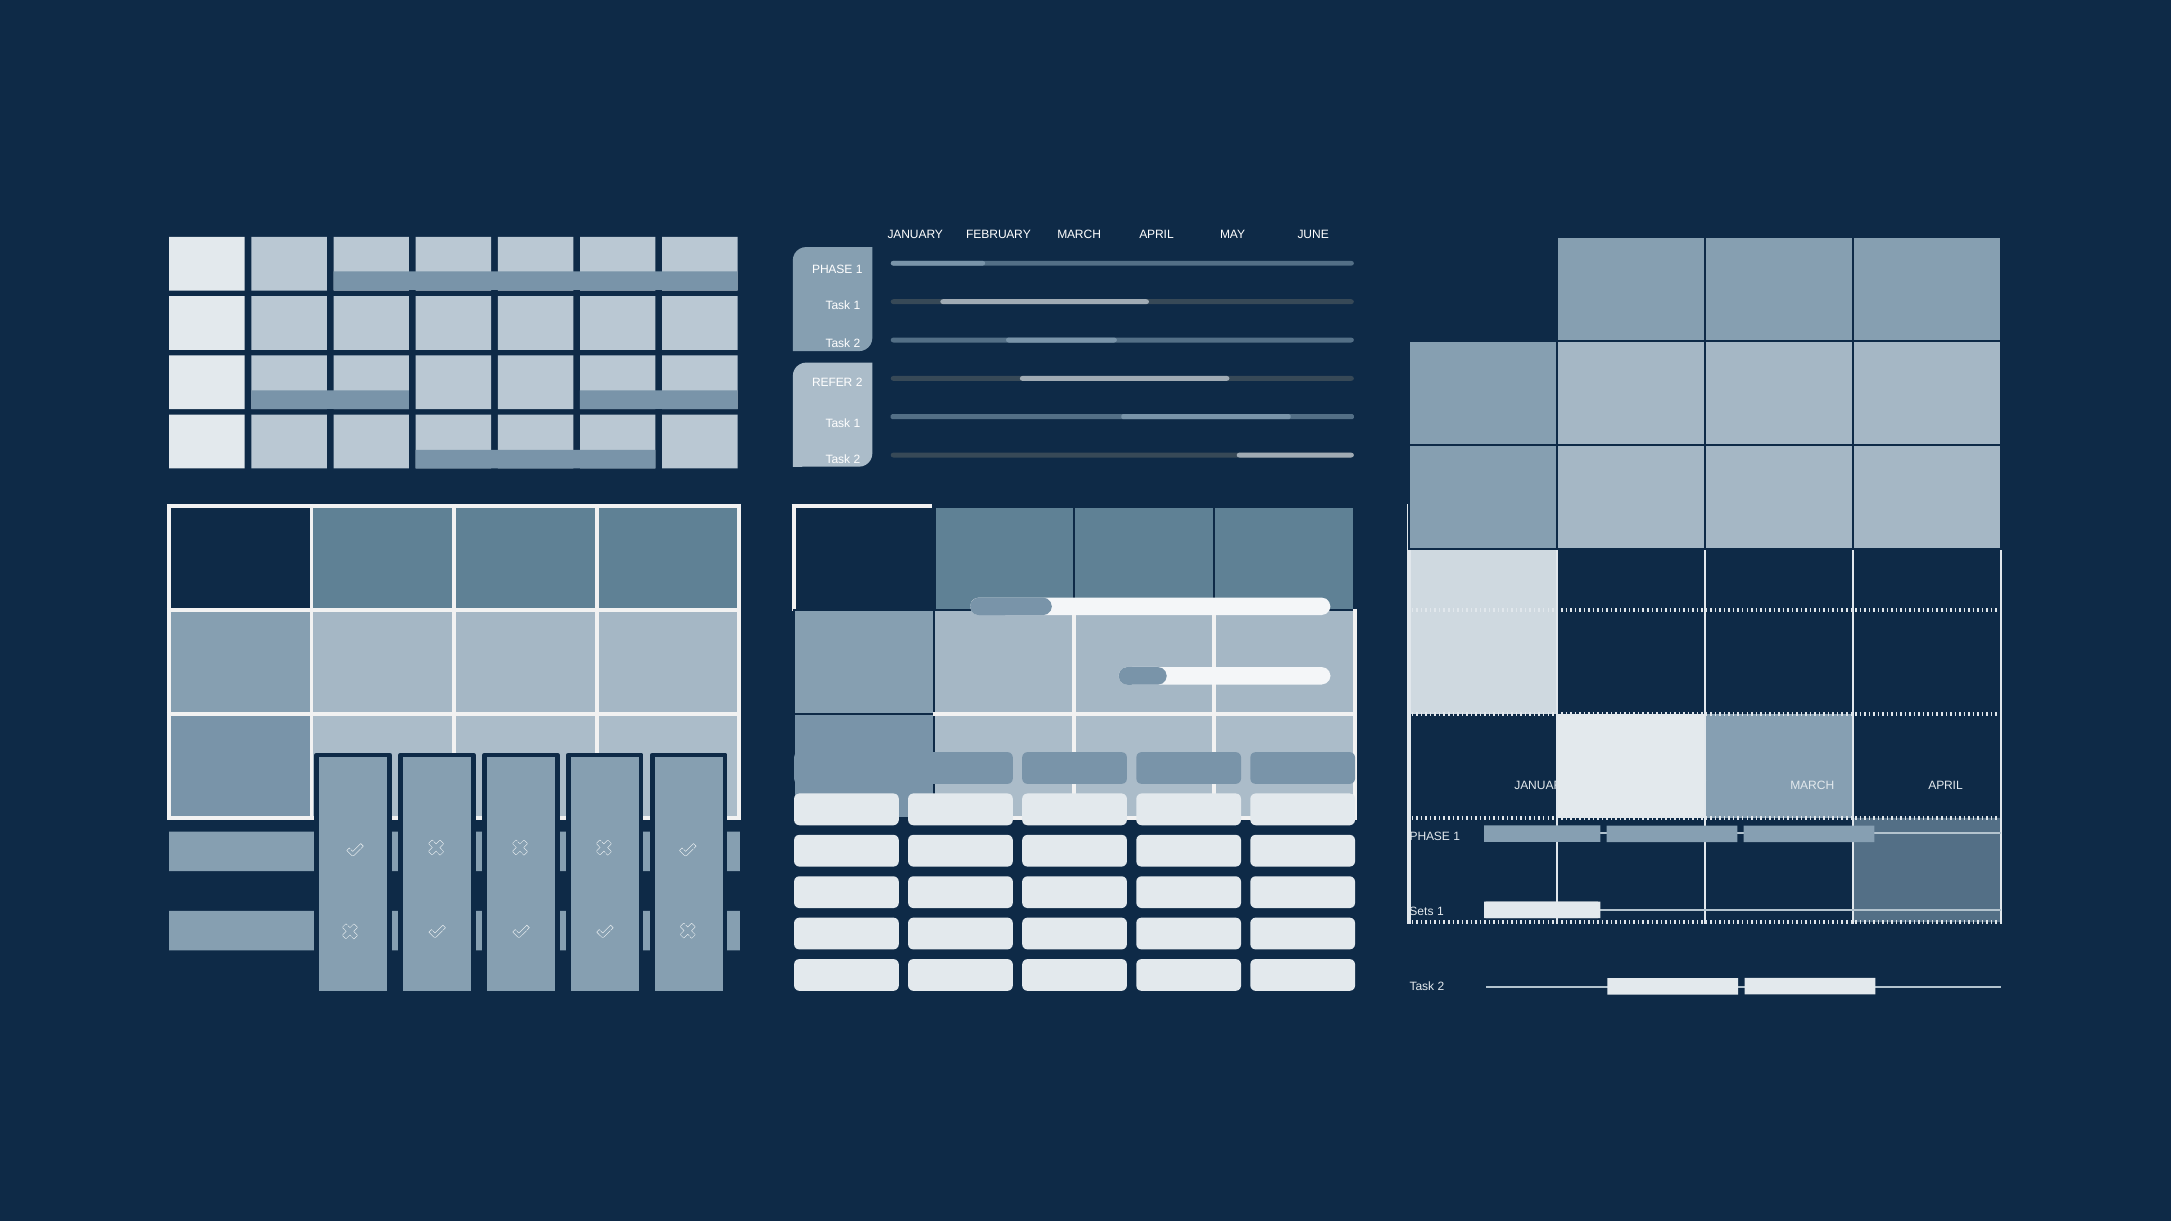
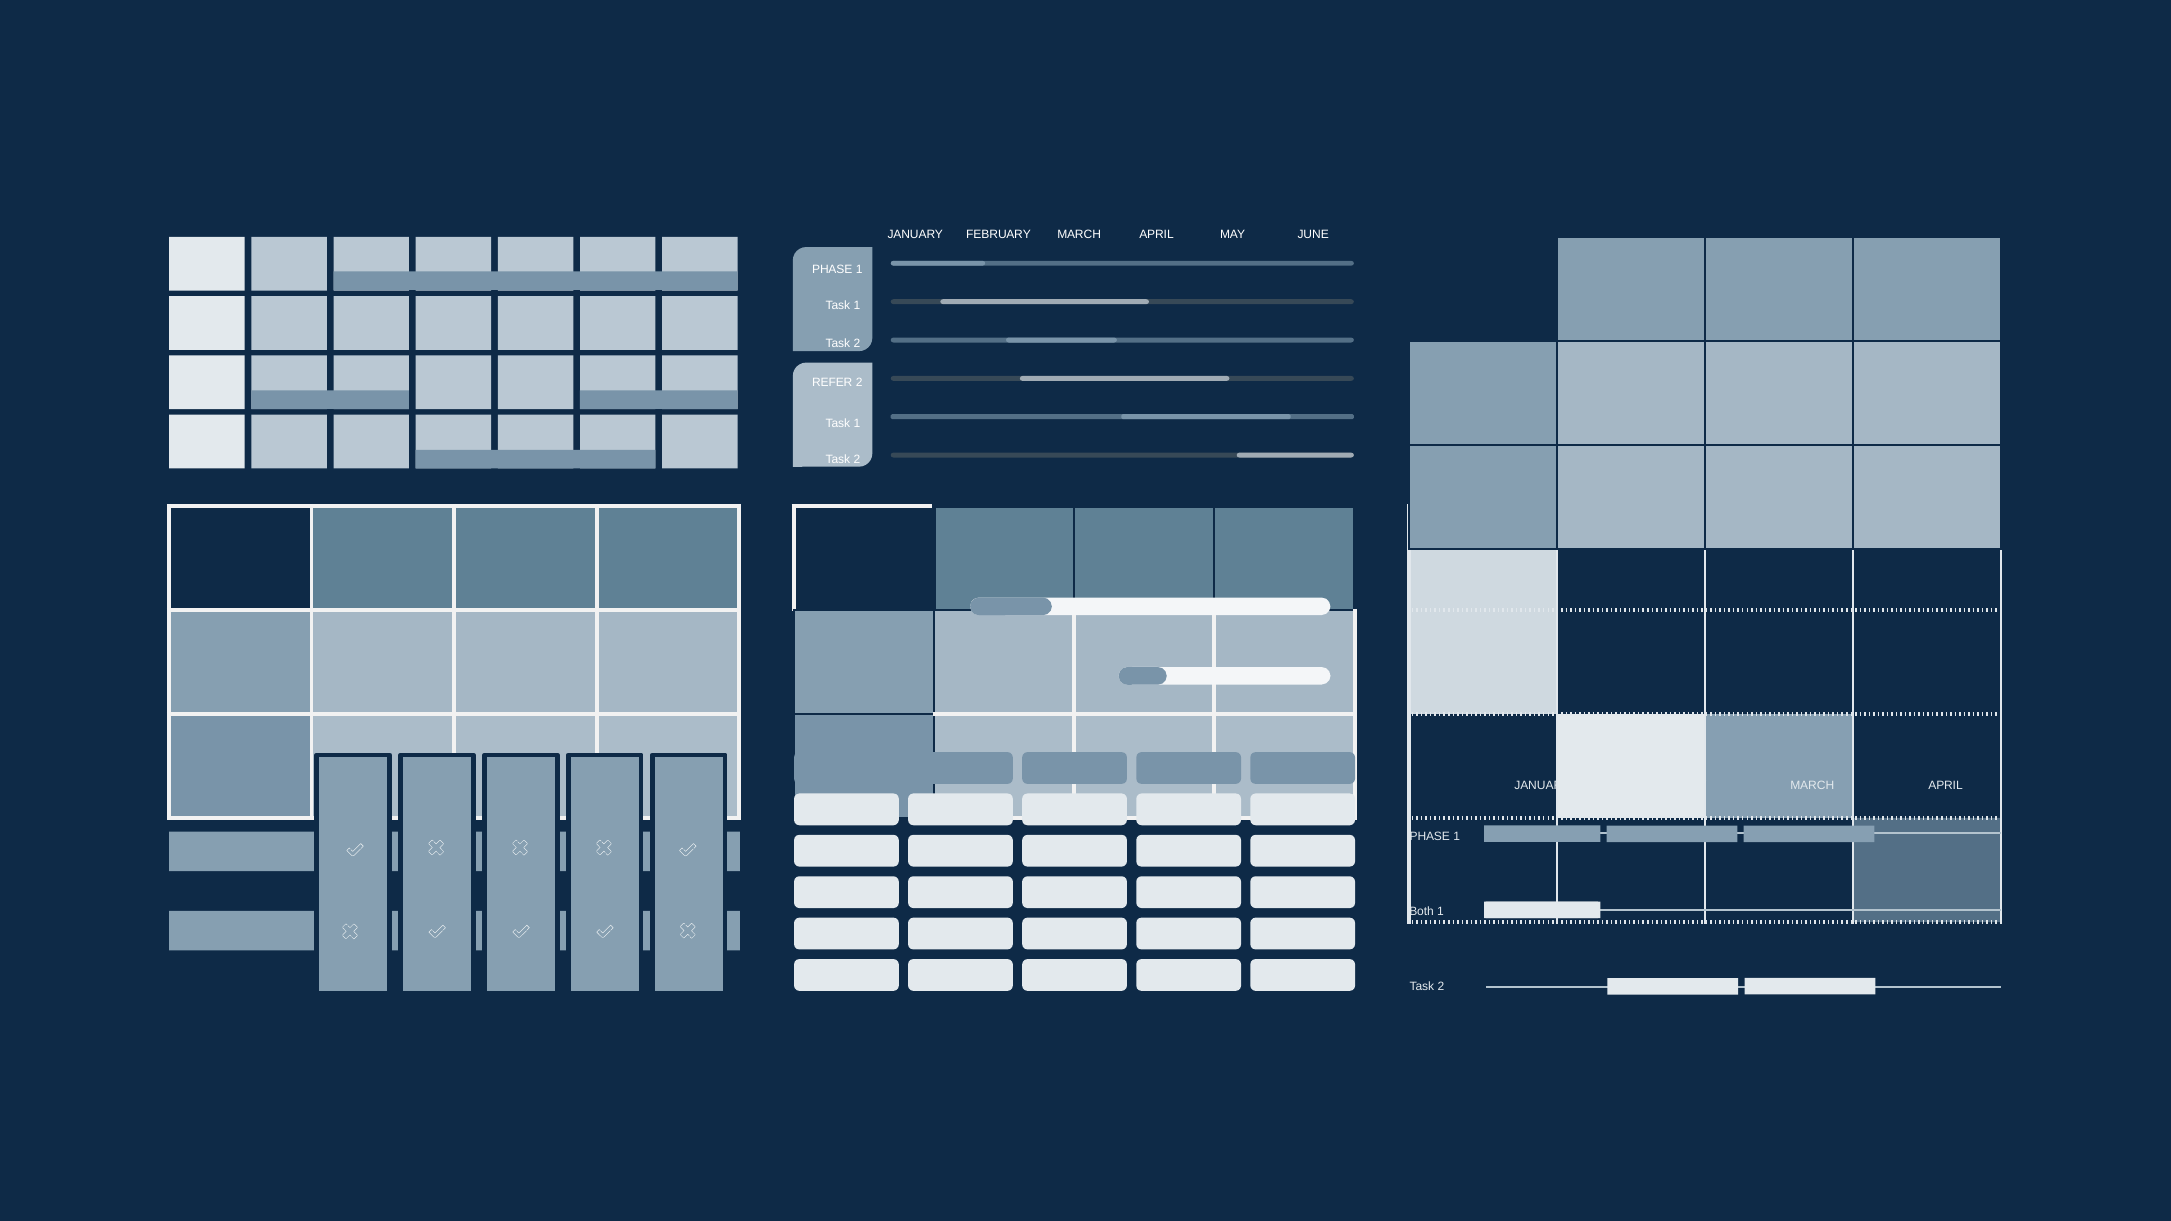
Sets: Sets -> Both (1422, 912)
